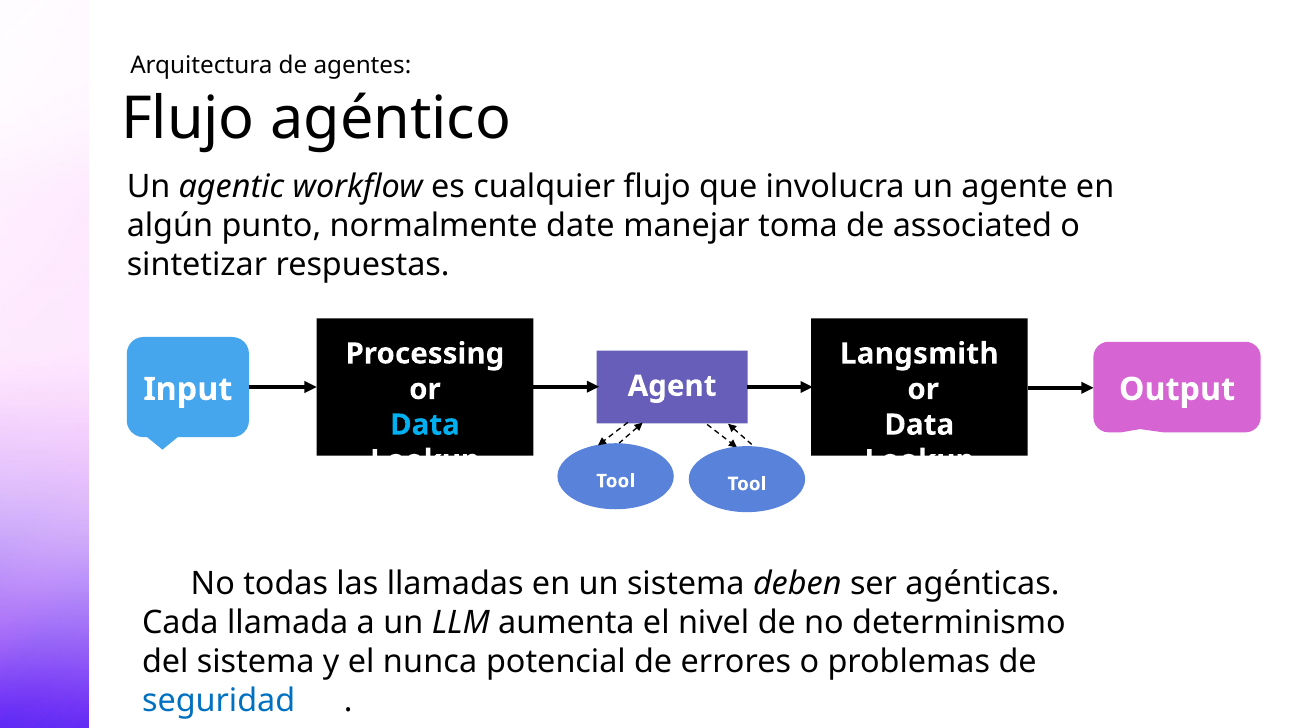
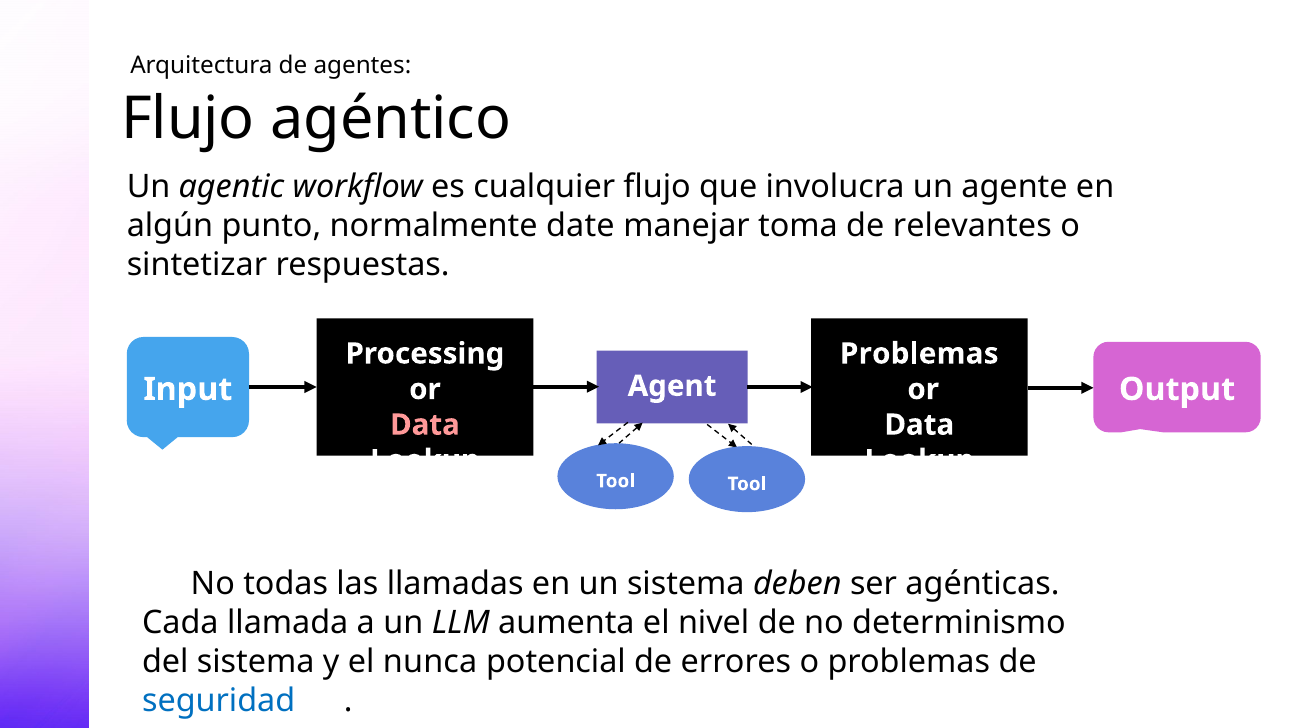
associated: associated -> relevantes (972, 226)
Langsmith: Langsmith -> Problemas (919, 354)
Data colour: light blue -> pink (425, 425)
